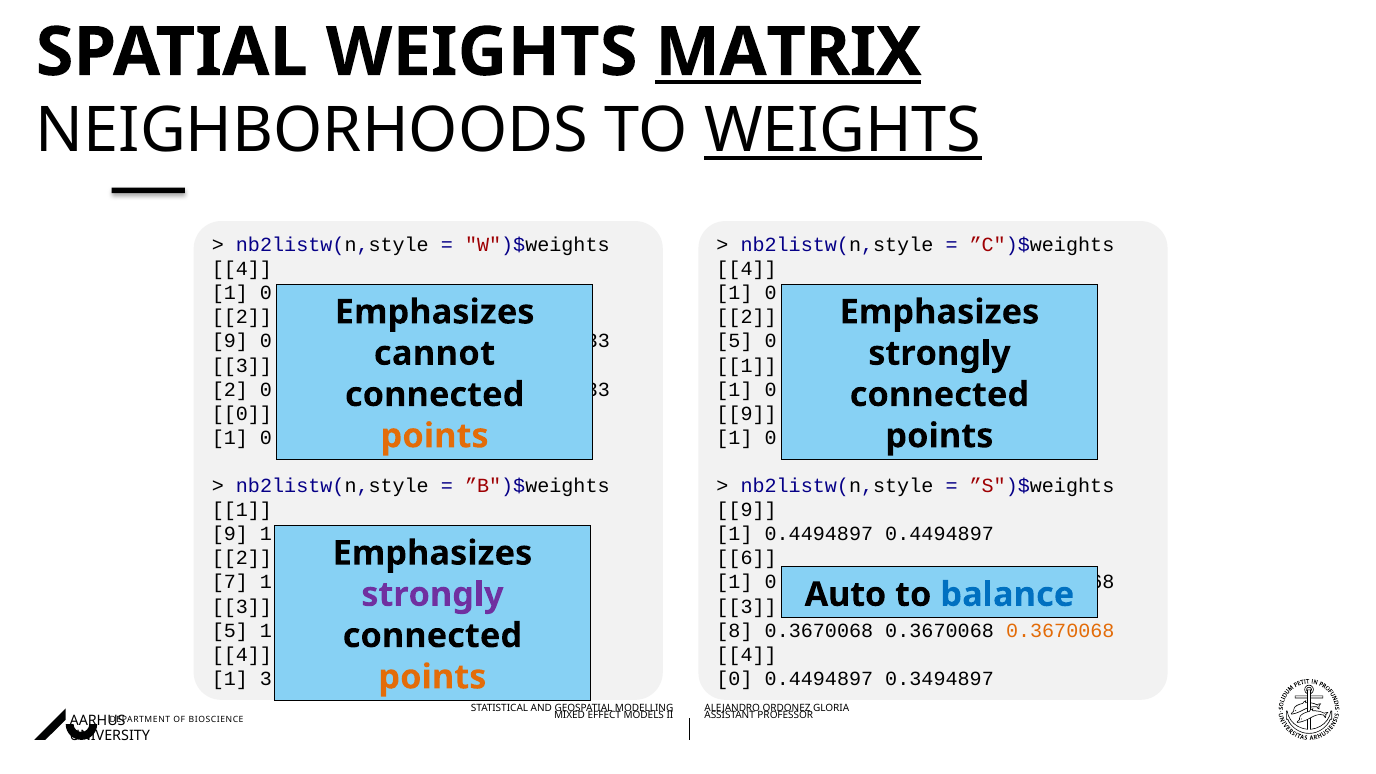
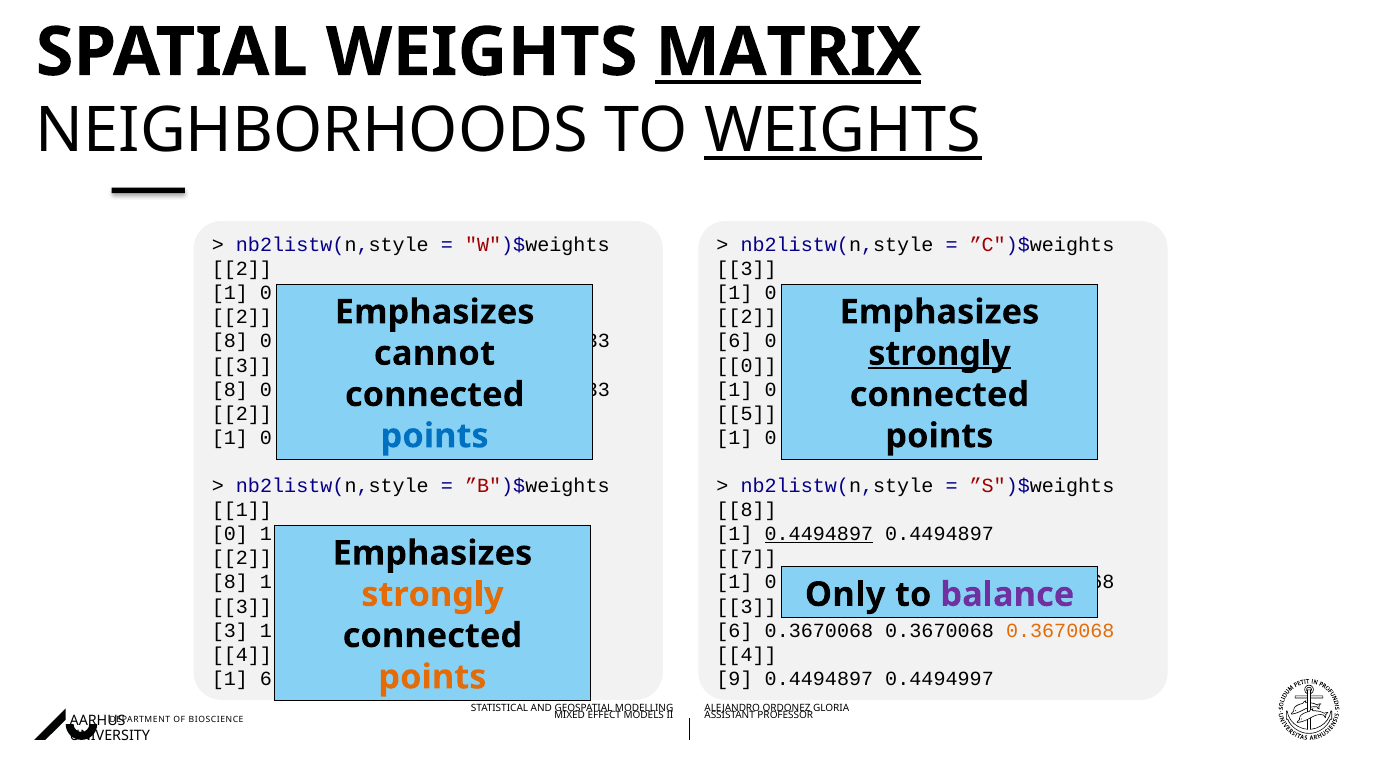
4: 4 -> 2 (242, 269)
4: 4 -> 3 (747, 269)
9: 9 -> 8 (230, 341)
5: 5 -> 6 (735, 341)
strongly underline: none -> present (939, 354)
1: 1 -> 0 (747, 366)
2: 2 -> 8 (230, 390)
0: 0 -> 2 (242, 414)
9: 9 -> 5 (747, 414)
points colour: orange -> blue (435, 436)
9: 9 -> 8 (747, 510)
9: 9 -> 0 (230, 534)
0.4494897 underline: none -> present (819, 534)
6: 6 -> 7 (747, 558)
7: 7 -> 8 (230, 582)
strongly colour: purple -> orange (432, 595)
Auto: Auto -> Only (845, 595)
balance colour: blue -> purple (1007, 595)
5: 5 -> 3 (230, 631)
8: 8 -> 6 (735, 631)
3: 3 -> 6 (266, 679)
0: 0 -> 9 (735, 679)
0.3494897: 0.3494897 -> 0.4494997 (940, 679)
